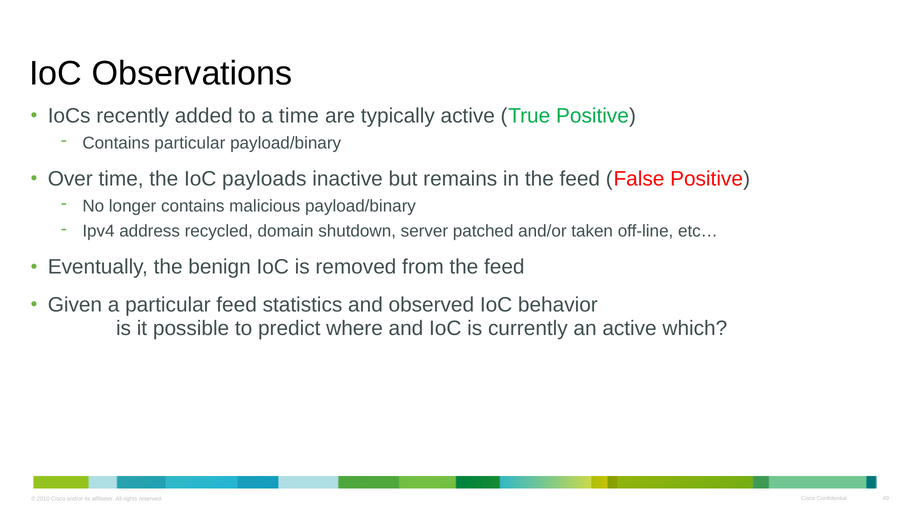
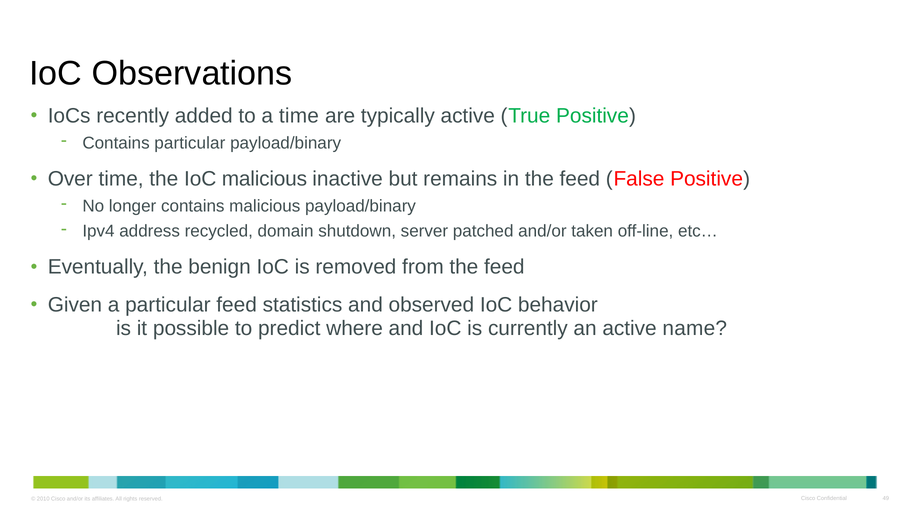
IoC payloads: payloads -> malicious (264, 179)
which: which -> name (695, 329)
